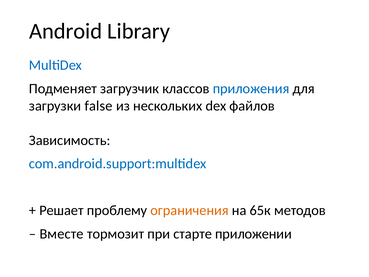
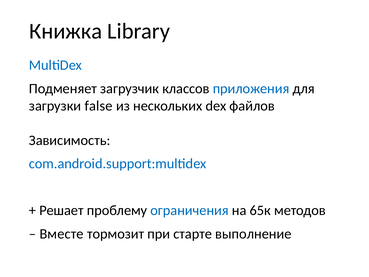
Android: Android -> Книжка (66, 31)
ограничения colour: orange -> blue (190, 210)
приложении: приложении -> выполнение (253, 234)
